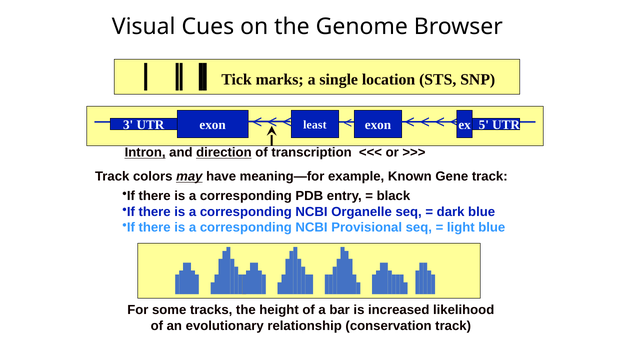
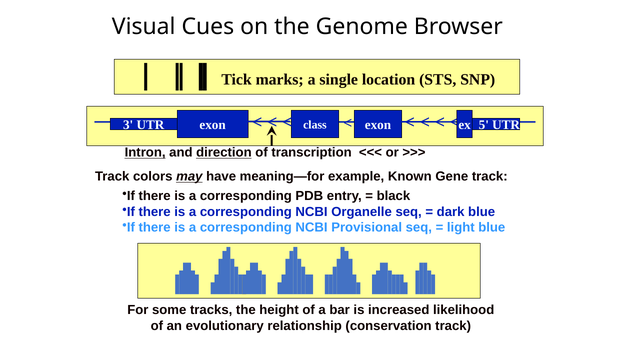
least: least -> class (315, 125)
